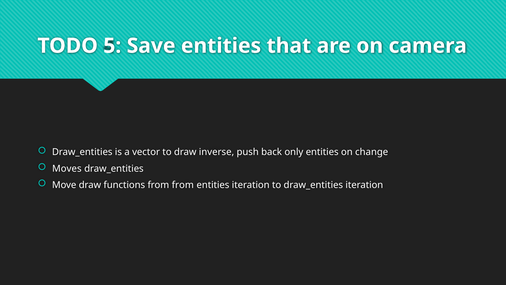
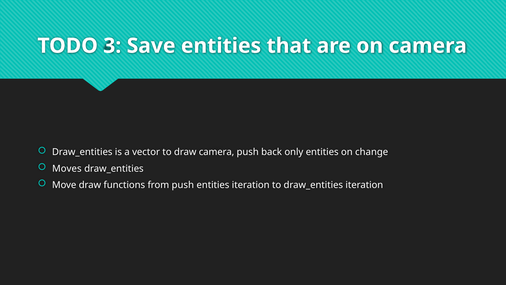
5: 5 -> 3 (112, 46)
draw inverse: inverse -> camera (217, 152)
from from: from -> push (183, 185)
